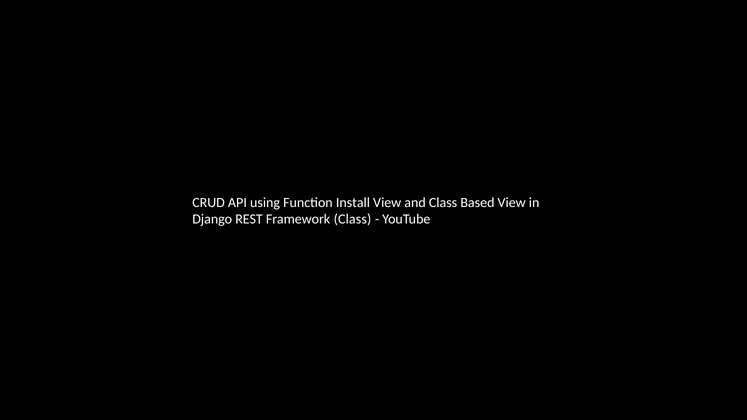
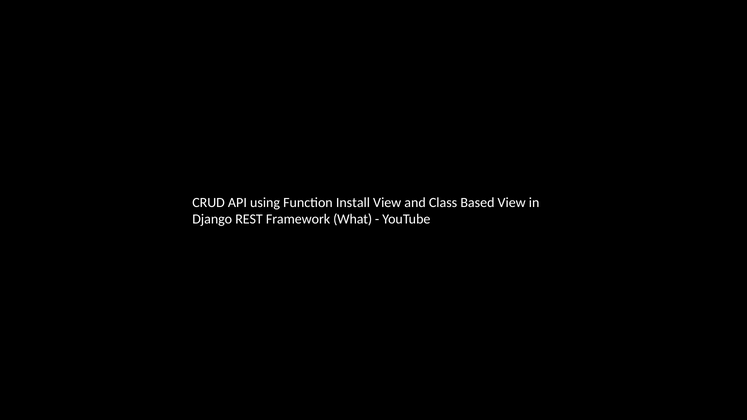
Framework Class: Class -> What (353, 219)
